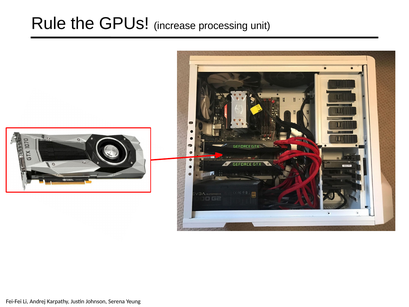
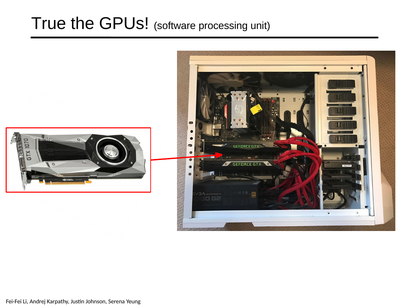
Rule: Rule -> True (49, 24)
increase: increase -> software (175, 26)
